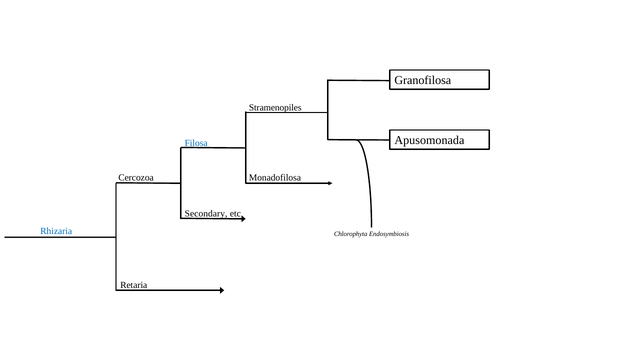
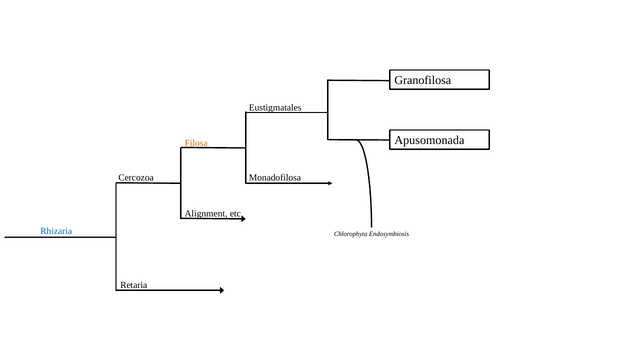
Stramenopiles: Stramenopiles -> Eustigmatales (275, 108)
Filosa colour: blue -> orange (196, 143)
Secondary: Secondary -> Alignment (206, 213)
